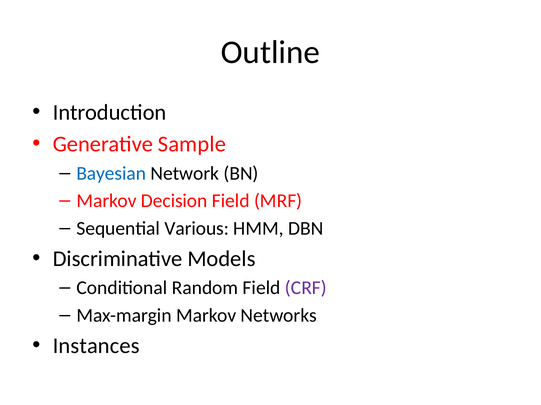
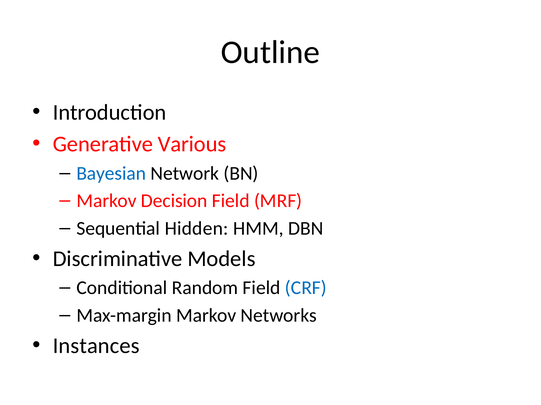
Sample: Sample -> Various (192, 144)
Various: Various -> Hidden (197, 229)
CRF colour: purple -> blue (306, 288)
